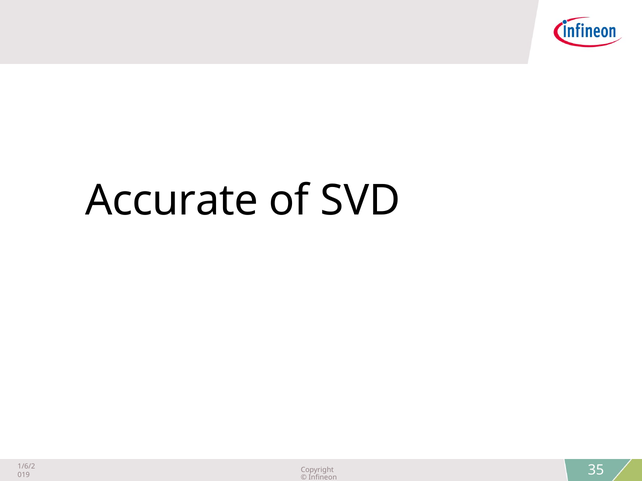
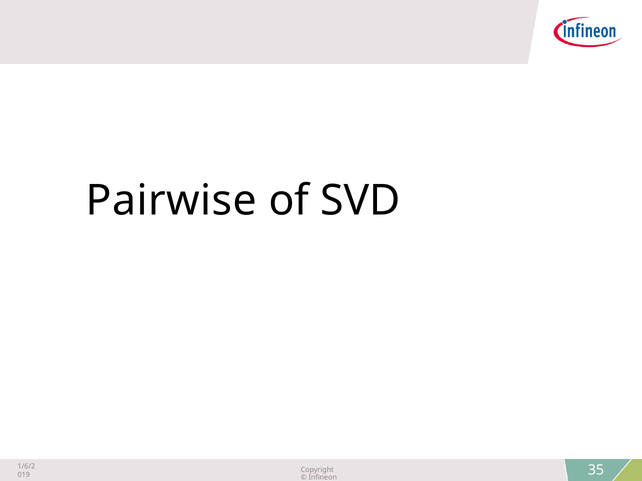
Accurate: Accurate -> Pairwise (171, 201)
